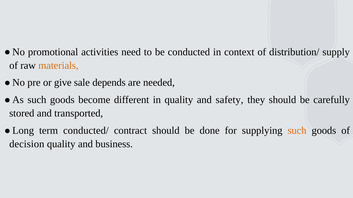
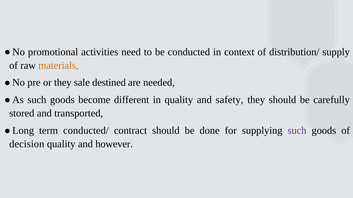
or give: give -> they (63, 83)
depends: depends -> destined (109, 83)
such colour: orange -> purple (297, 131)
business: business -> however (114, 144)
